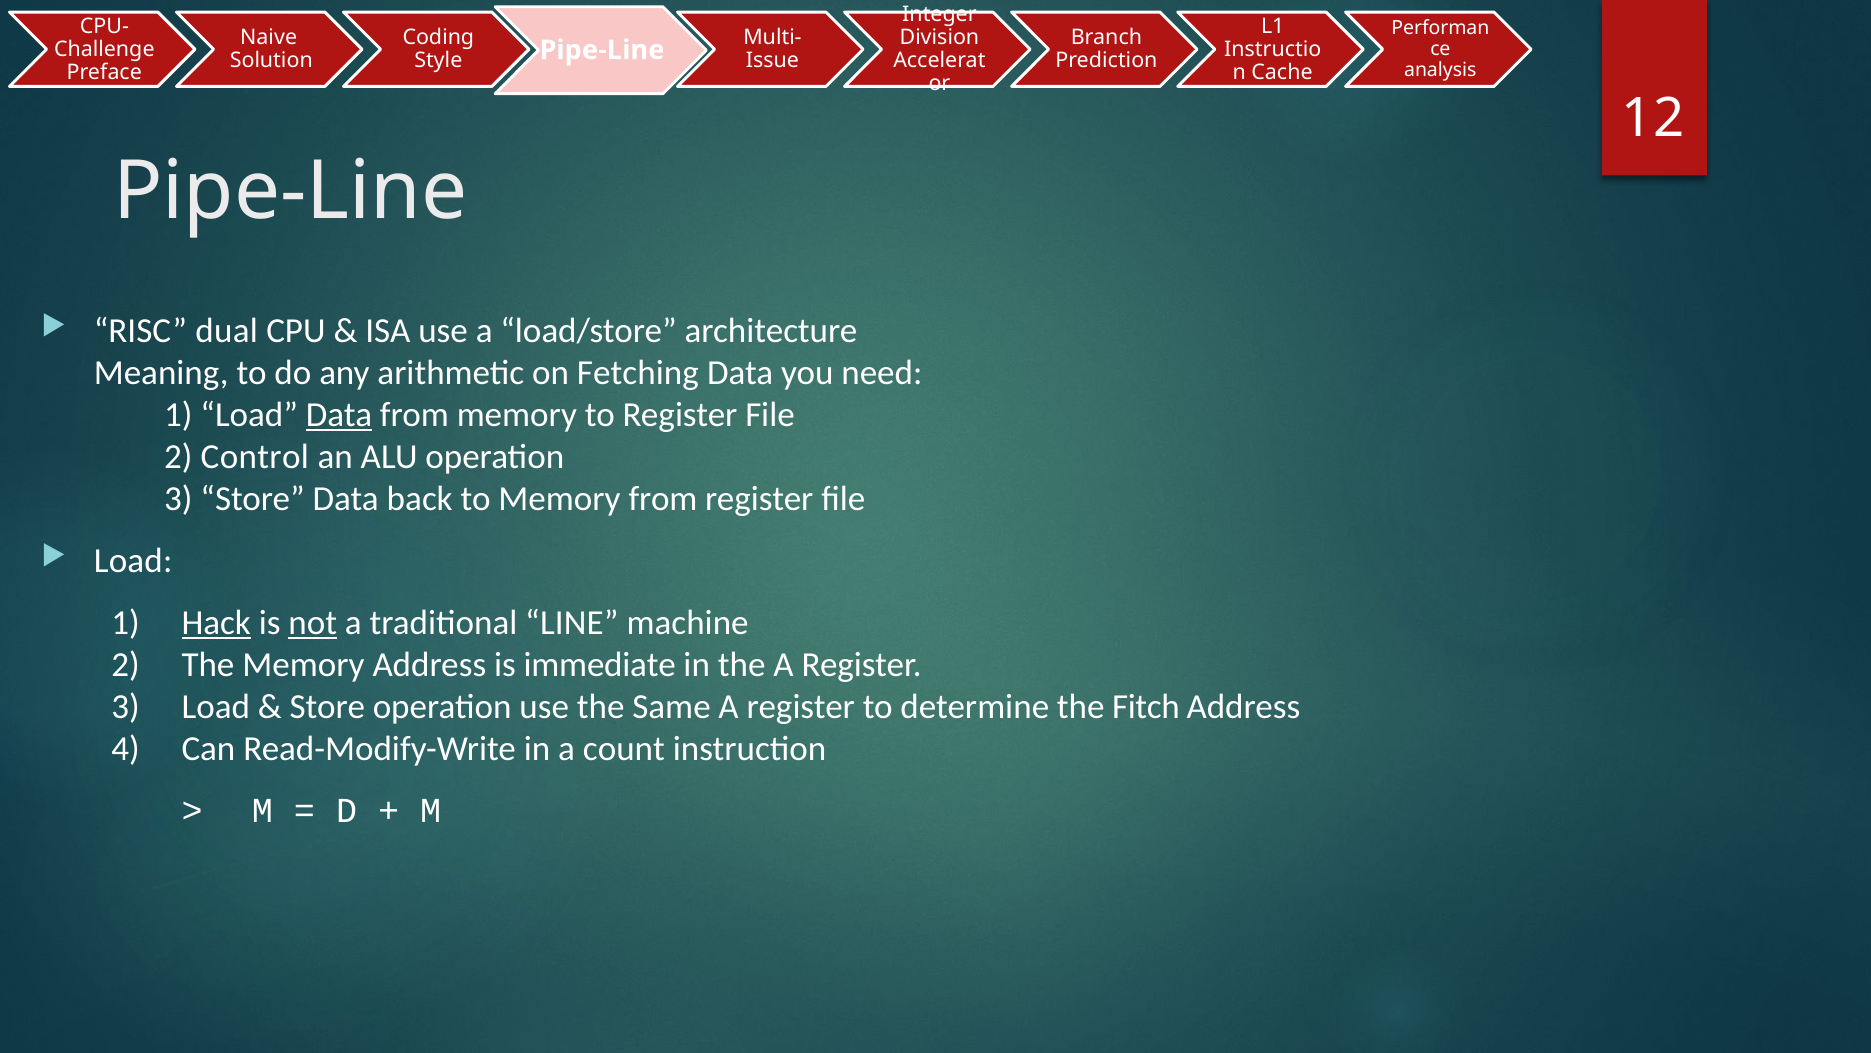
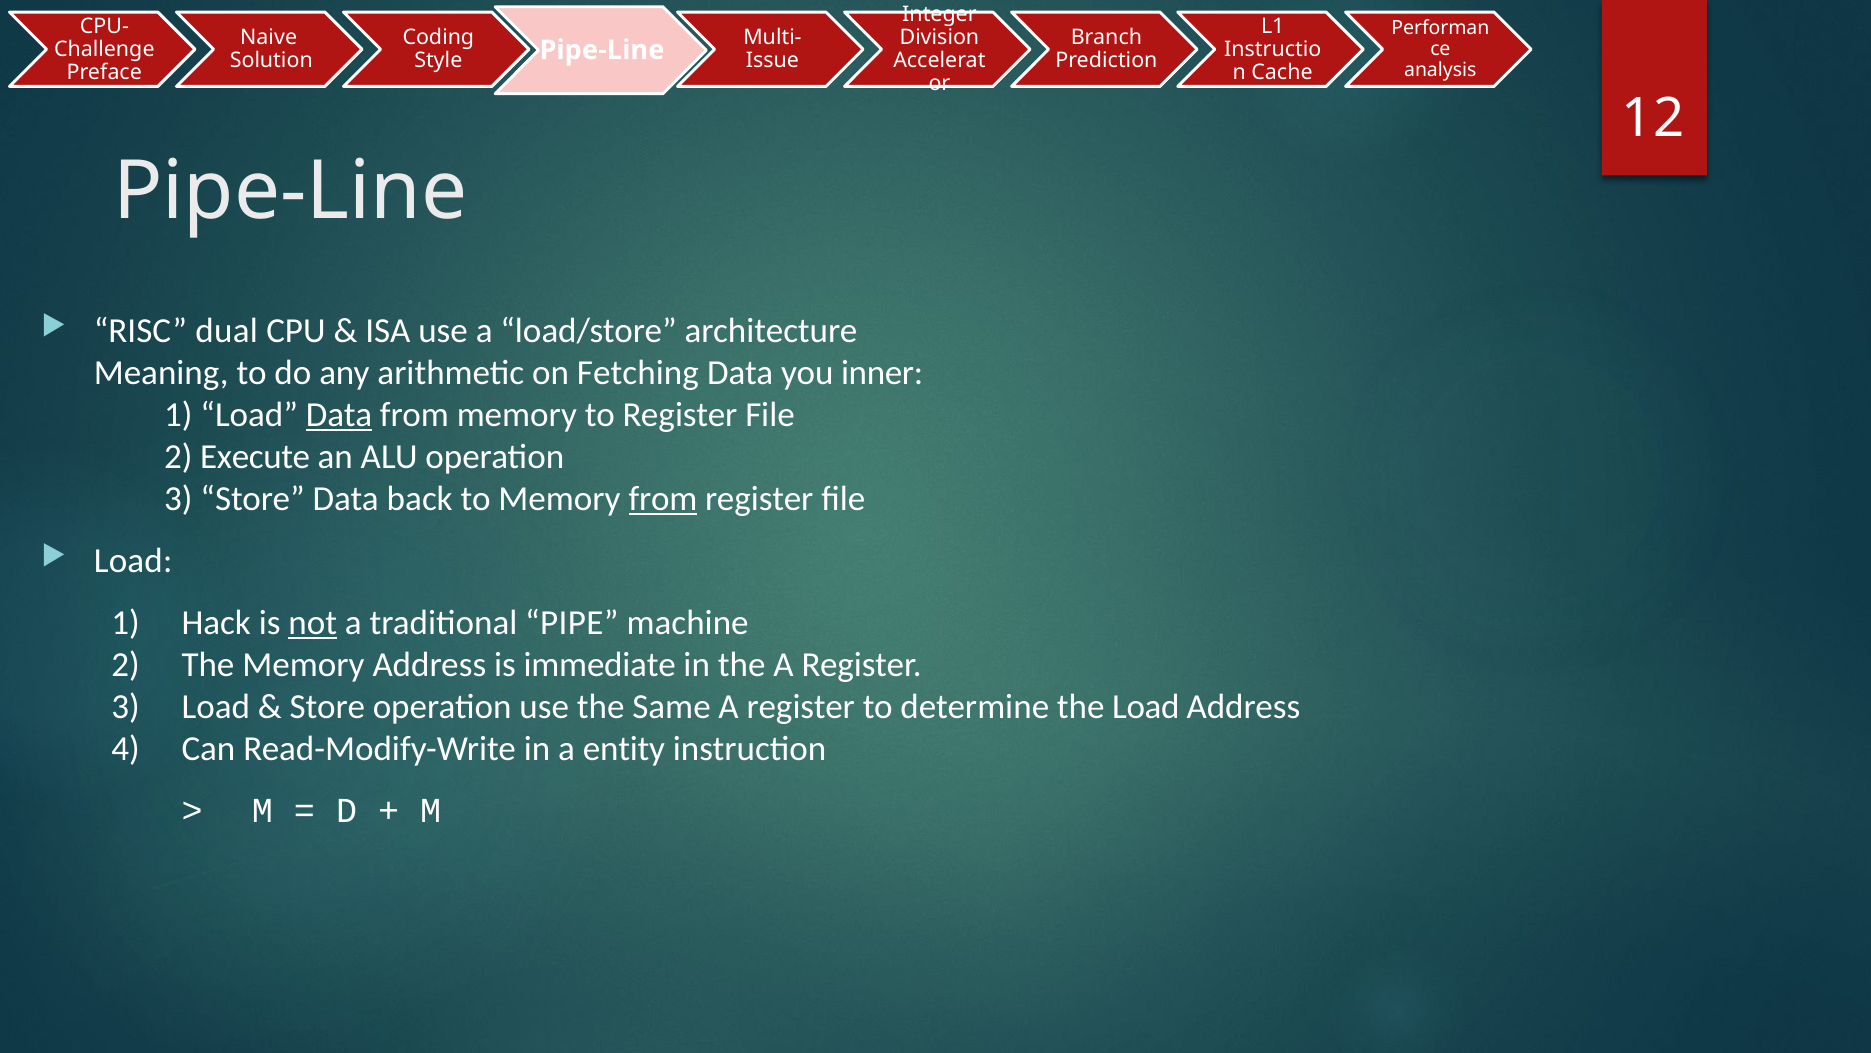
need: need -> inner (882, 373)
Control: Control -> Execute (255, 457)
from underline: none -> present (663, 499)
Hack underline: present -> none (216, 622)
LINE: LINE -> PIPE (572, 622)
the Fitch: Fitch -> Load (1146, 706)
count: count -> entity (624, 749)
